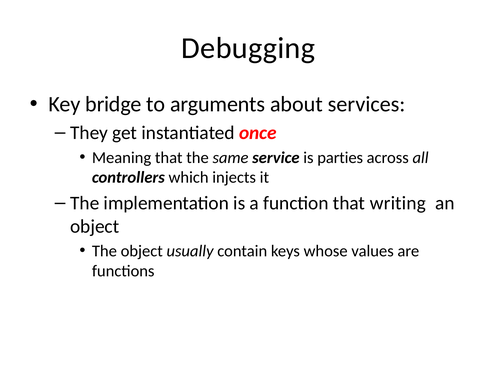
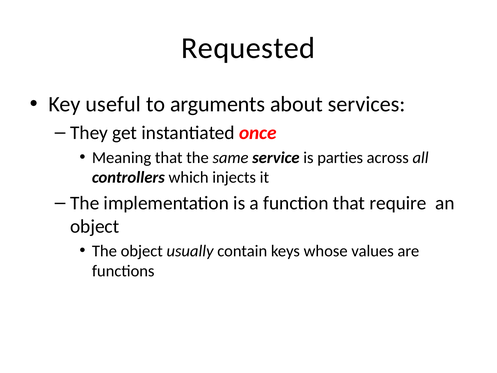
Debugging: Debugging -> Requested (248, 48)
bridge: bridge -> useful (113, 104)
writing: writing -> require (398, 203)
